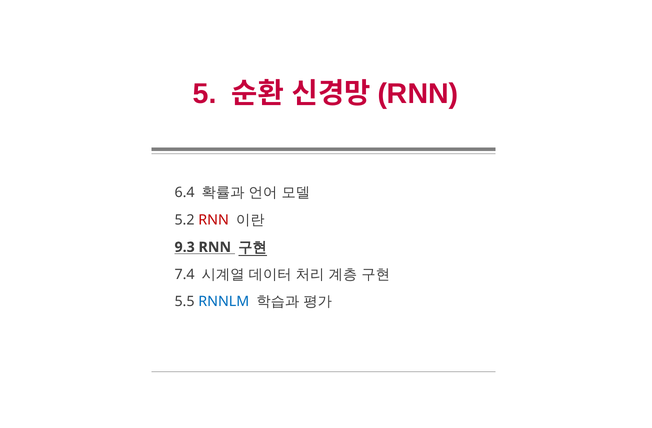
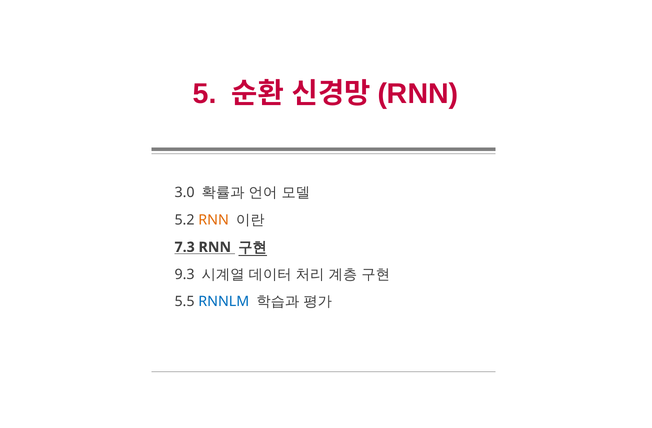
6.4: 6.4 -> 3.0 (185, 193)
RNN colour: red -> orange (214, 220)
9.3: 9.3 -> 7.3 (185, 247)
7.4: 7.4 -> 9.3 (185, 275)
